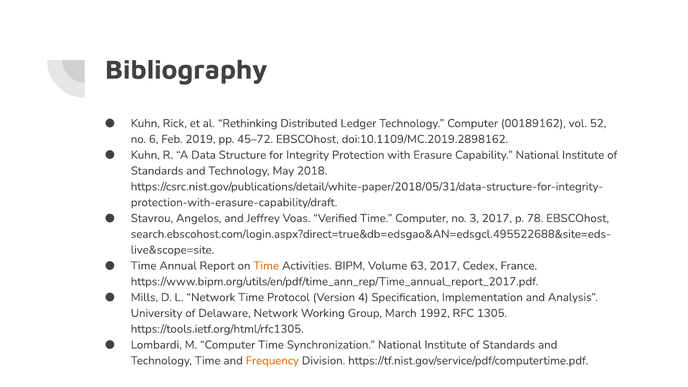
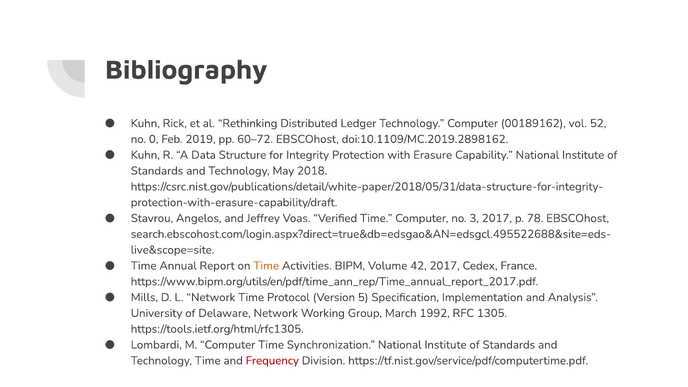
6: 6 -> 0 (154, 139)
45–72: 45–72 -> 60–72 (255, 139)
63: 63 -> 42 (418, 266)
4: 4 -> 5 (363, 297)
Frequency colour: orange -> red (272, 361)
